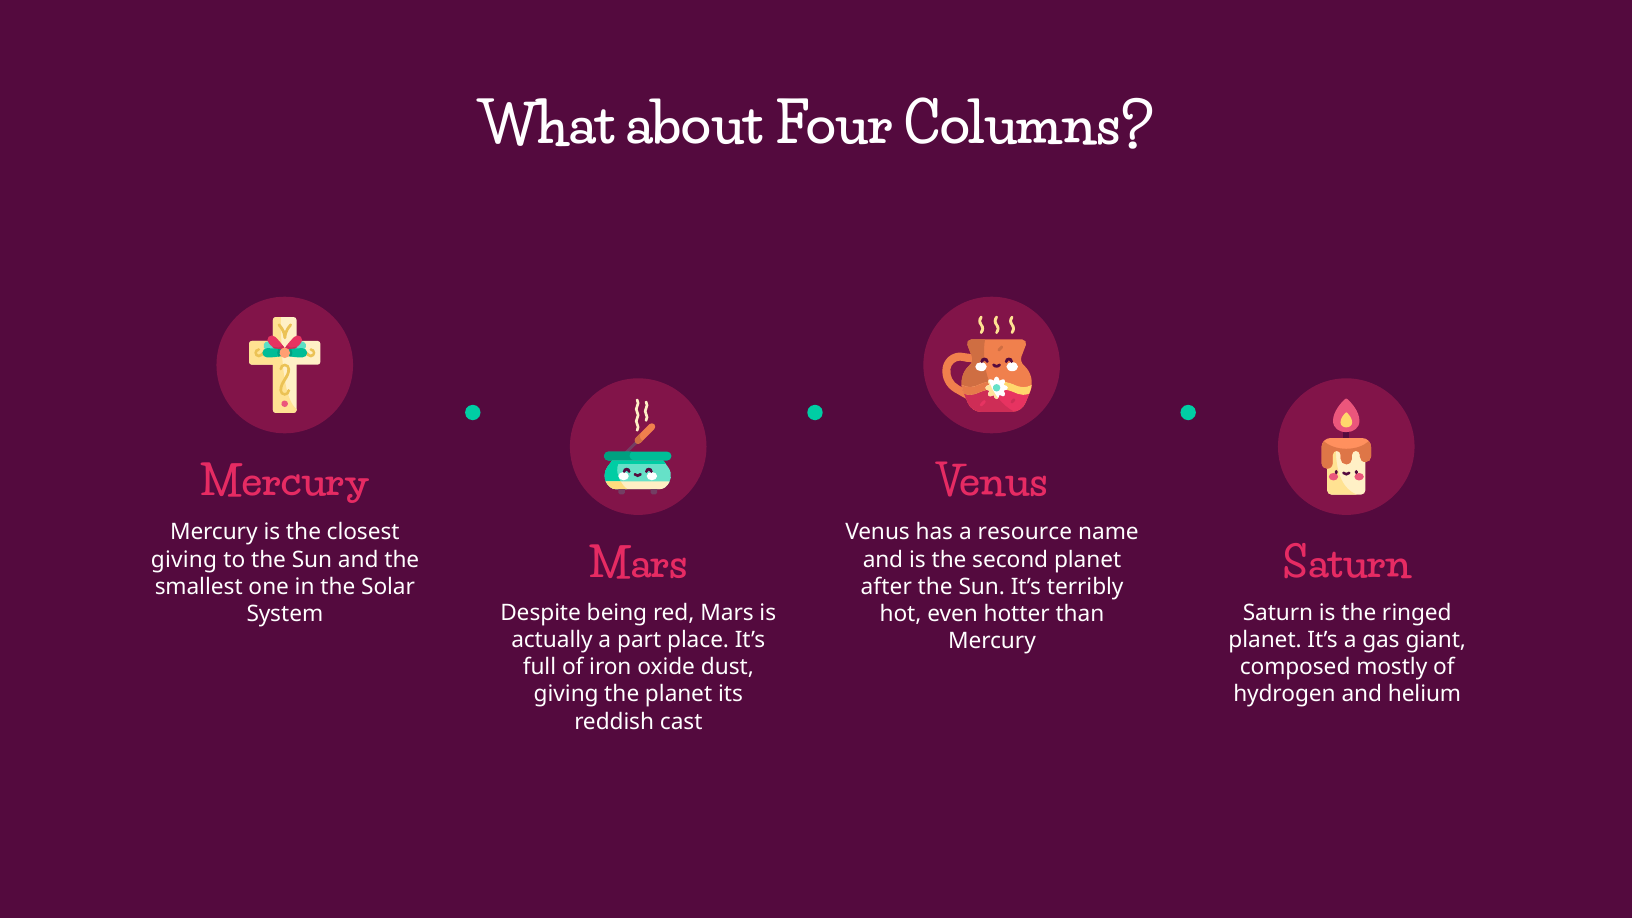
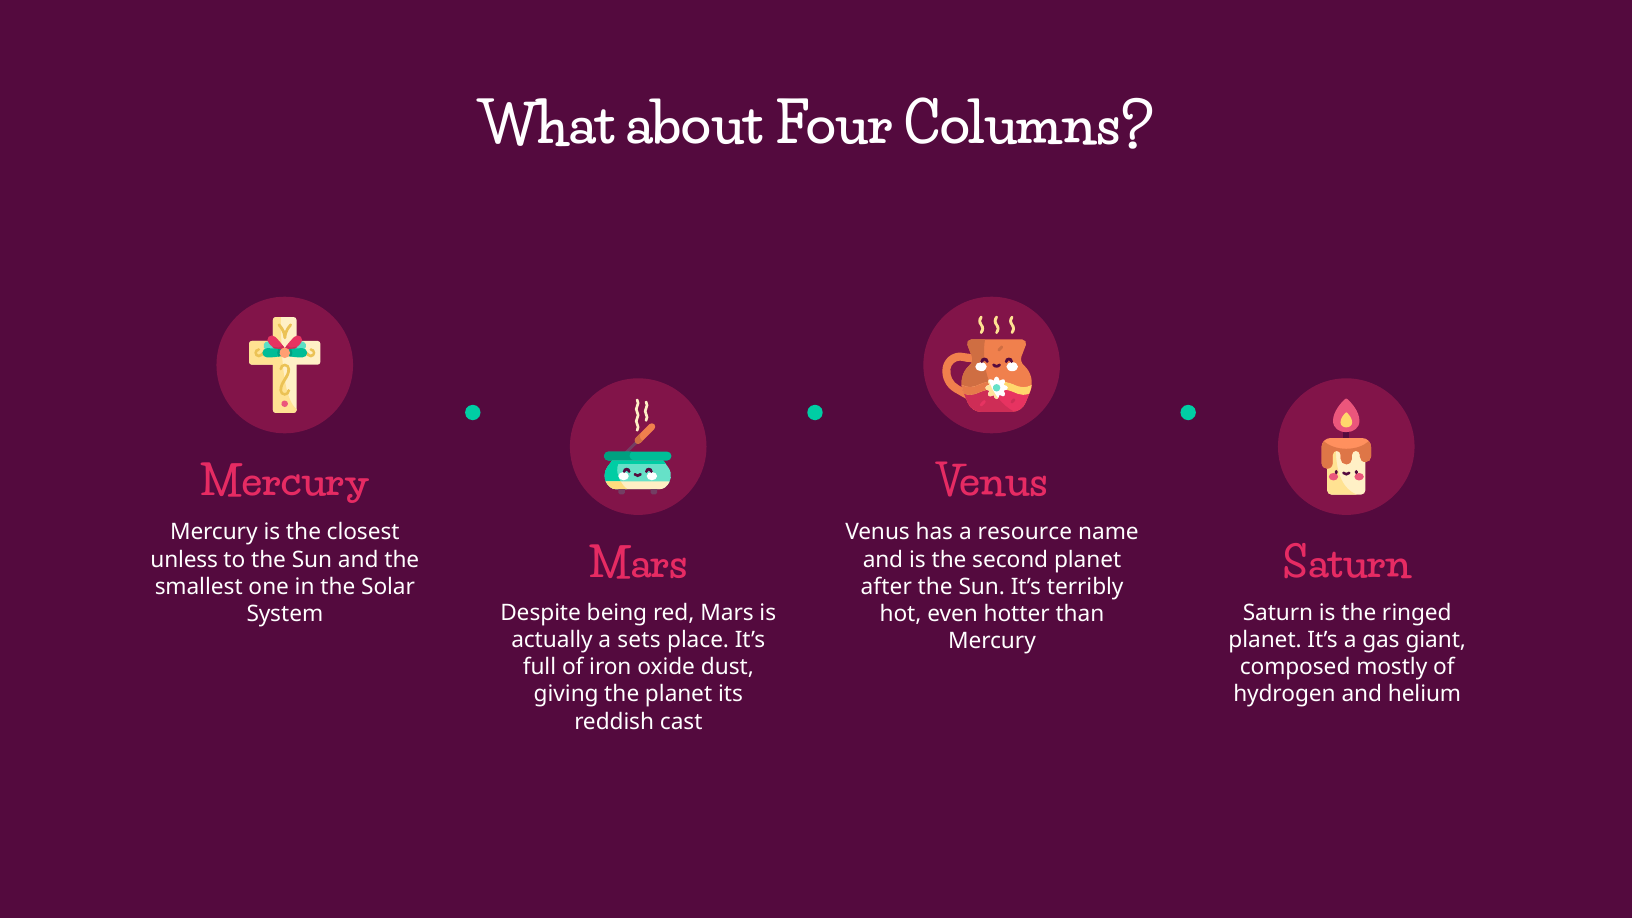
giving: giving -> unless (184, 560)
part: part -> sets (639, 640)
